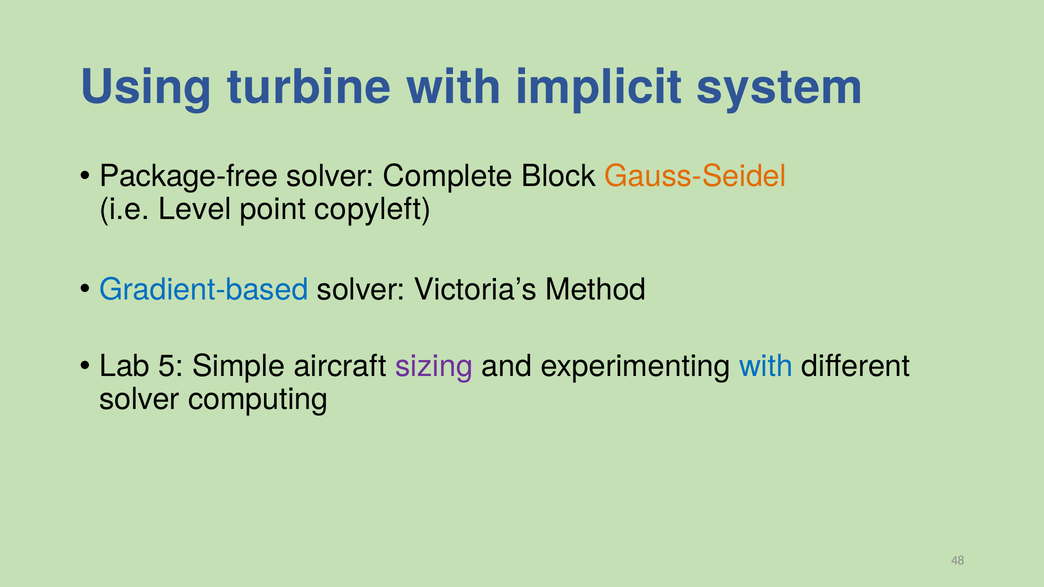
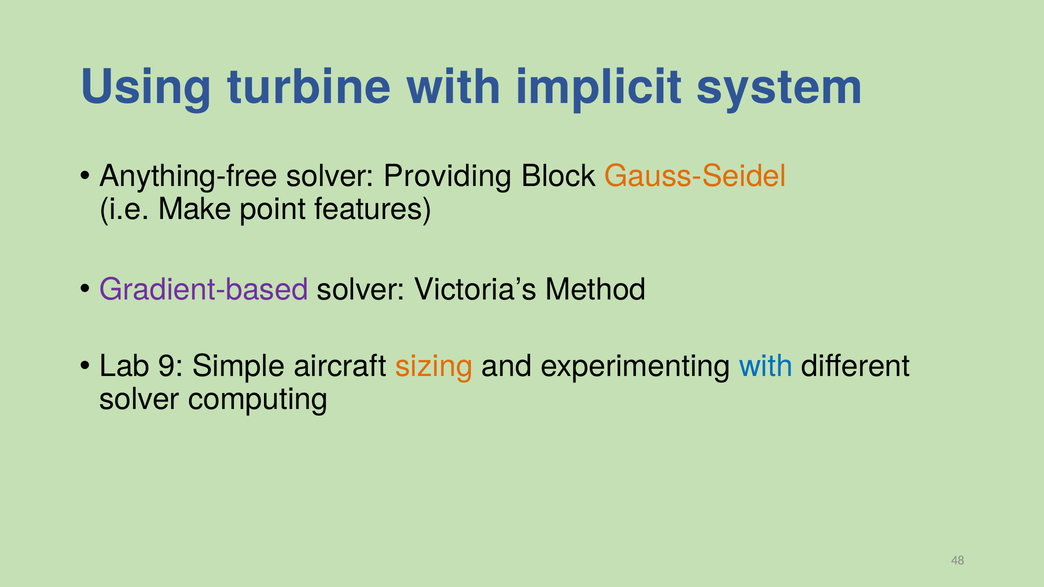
Package-free: Package-free -> Anything-free (189, 177)
Complete: Complete -> Providing (448, 177)
Level: Level -> Make (195, 209)
copyleft: copyleft -> features (373, 209)
Gradient-based colour: blue -> purple (204, 290)
5: 5 -> 9 (171, 366)
sizing colour: purple -> orange (434, 366)
